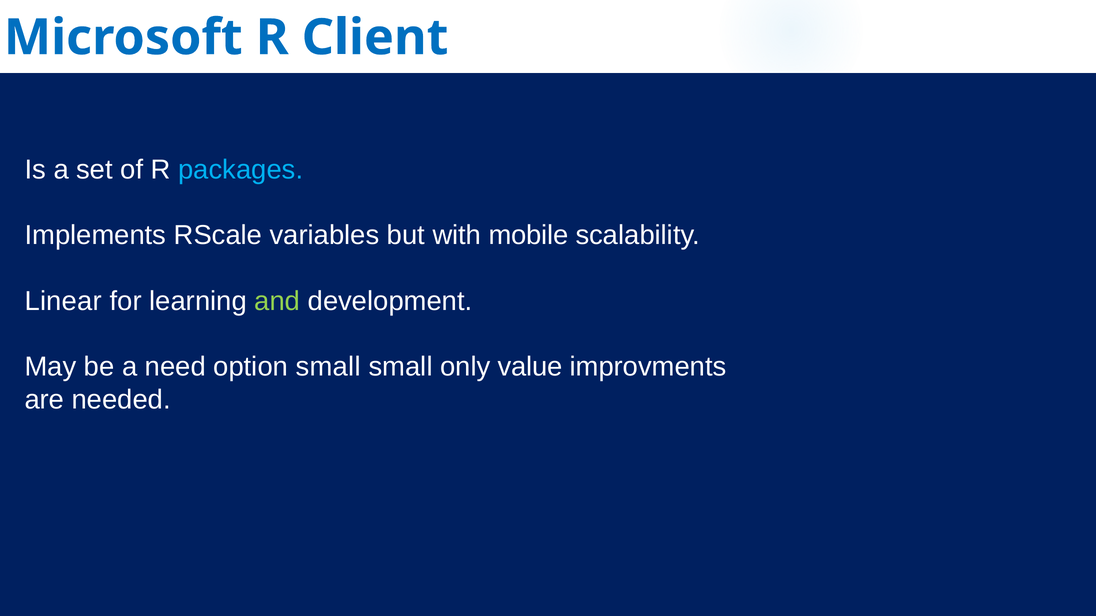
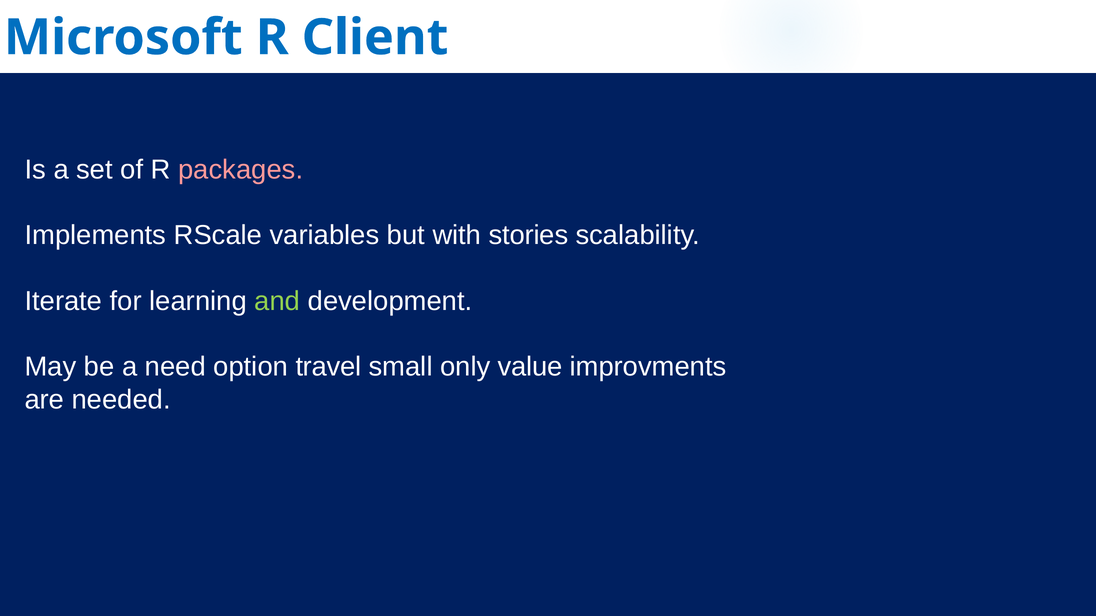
packages colour: light blue -> pink (241, 170)
mobile: mobile -> stories (529, 235)
Linear: Linear -> Iterate (63, 301)
option small: small -> travel (329, 367)
